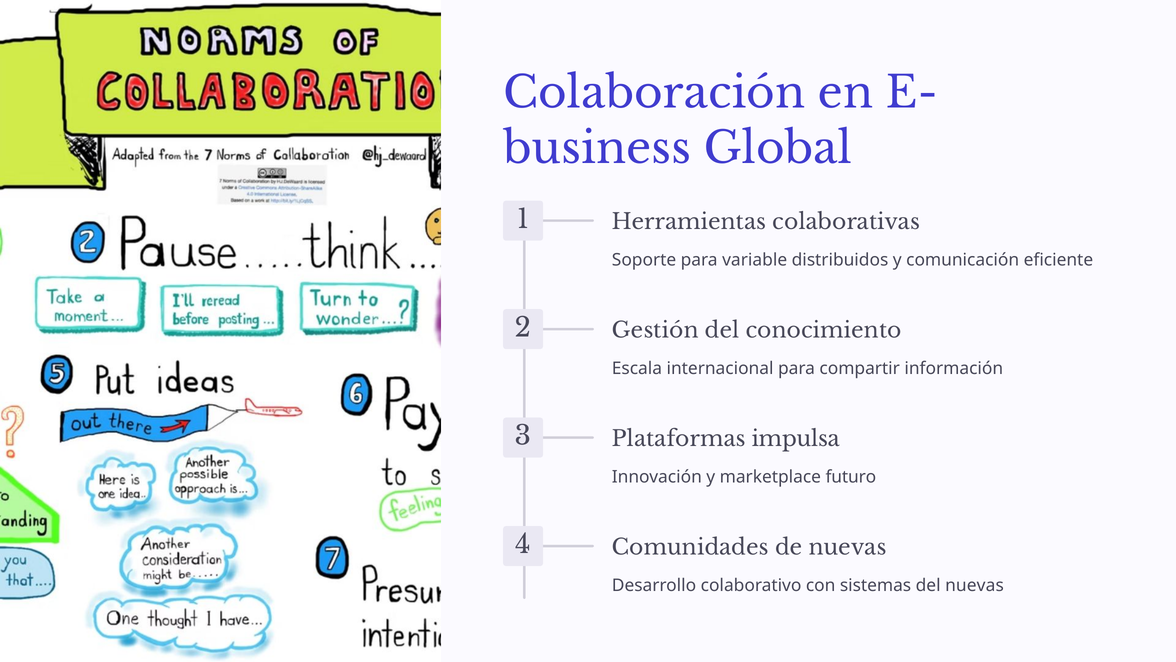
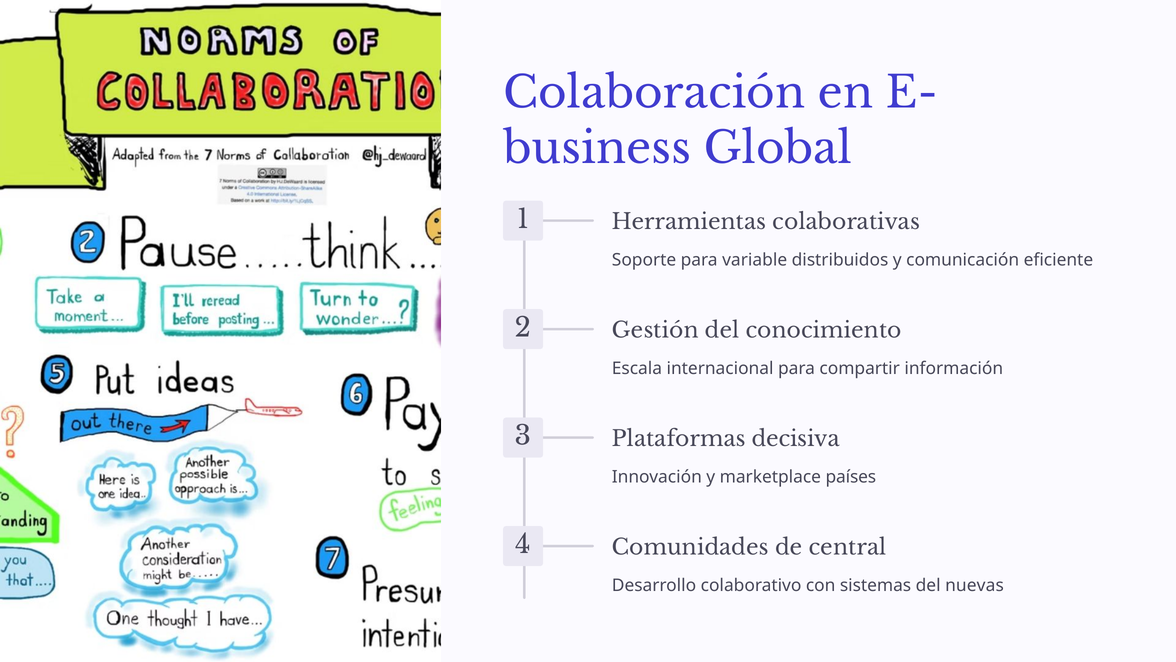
impulsa: impulsa -> decisiva (796, 439)
futuro: futuro -> países (851, 476)
de nuevas: nuevas -> central (848, 547)
